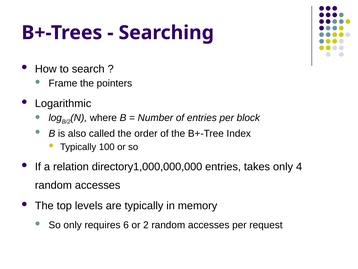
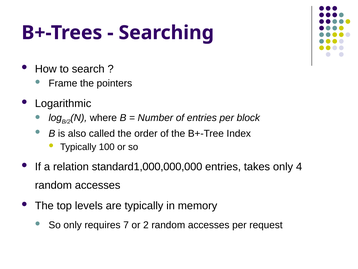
directory1,000,000,000: directory1,000,000,000 -> standard1,000,000,000 (147, 167)
6: 6 -> 7 (126, 225)
